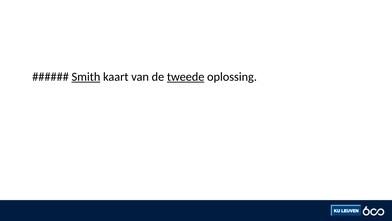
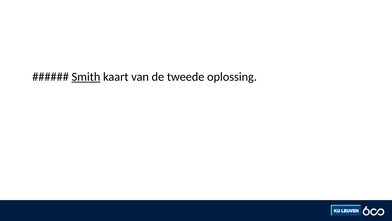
tweede underline: present -> none (186, 77)
